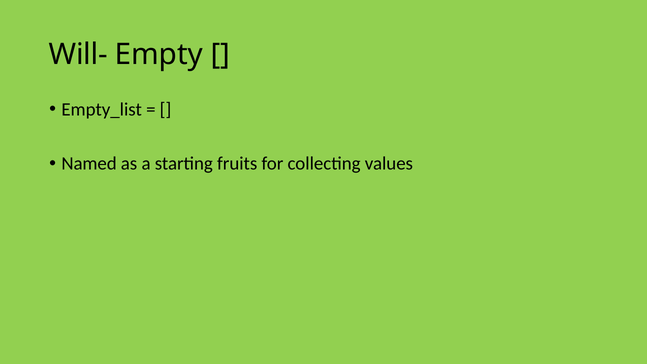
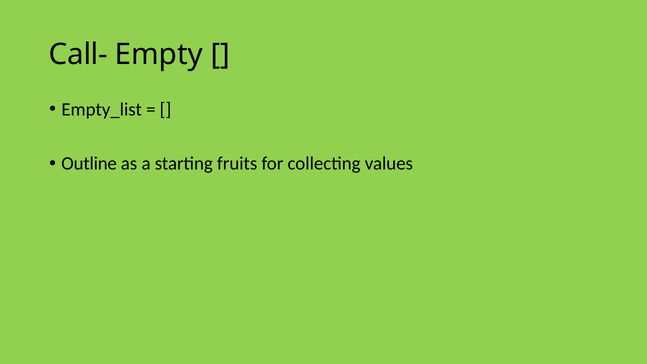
Will-: Will- -> Call- (78, 54)
Named: Named -> Outline (89, 164)
